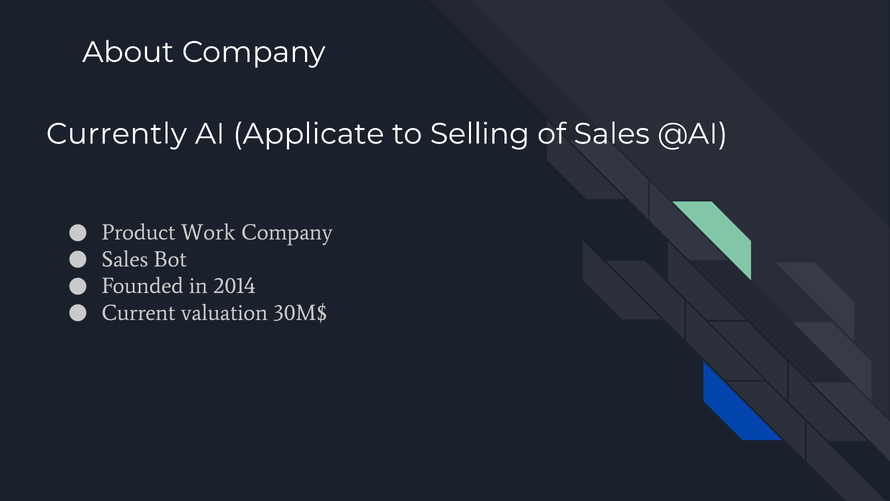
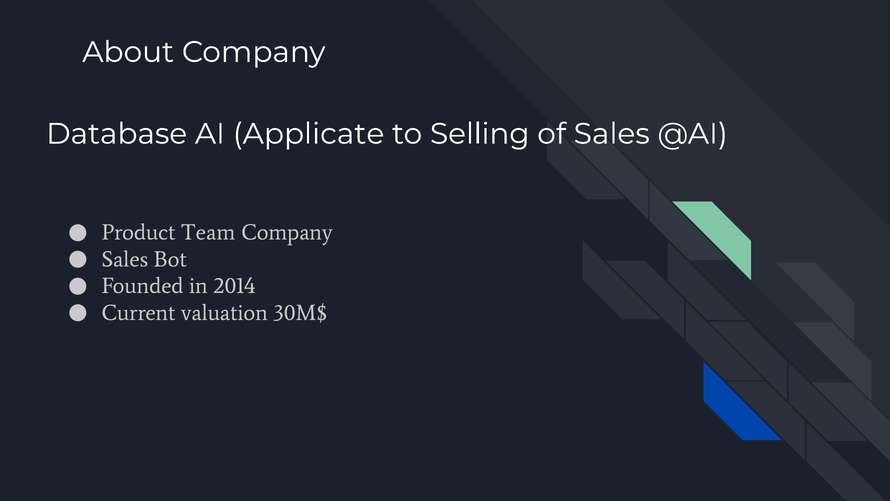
Currently: Currently -> Database (117, 134)
Work: Work -> Team (208, 232)
